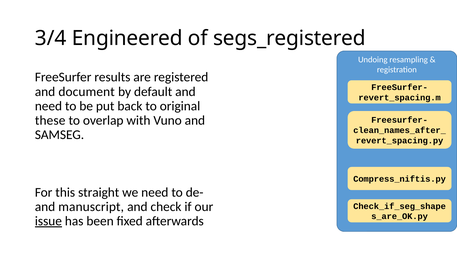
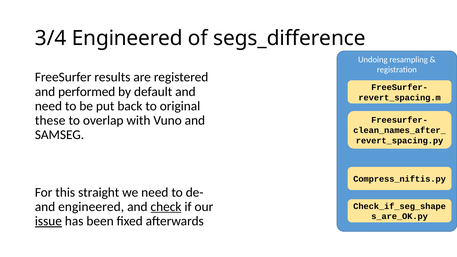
segs_registered: segs_registered -> segs_difference (289, 38)
document: document -> performed (87, 92)
and manuscript: manuscript -> engineered (91, 207)
check underline: none -> present (166, 207)
